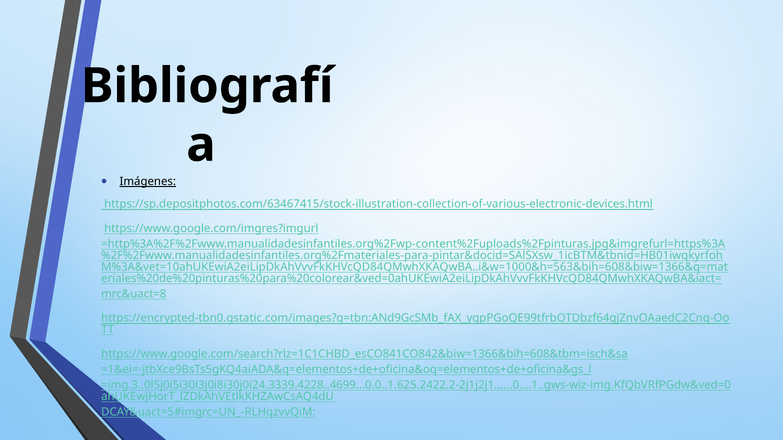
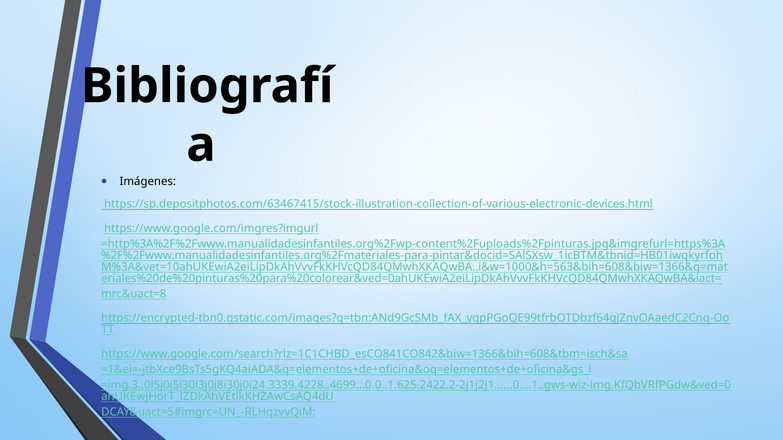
Imágenes underline: present -> none (148, 182)
